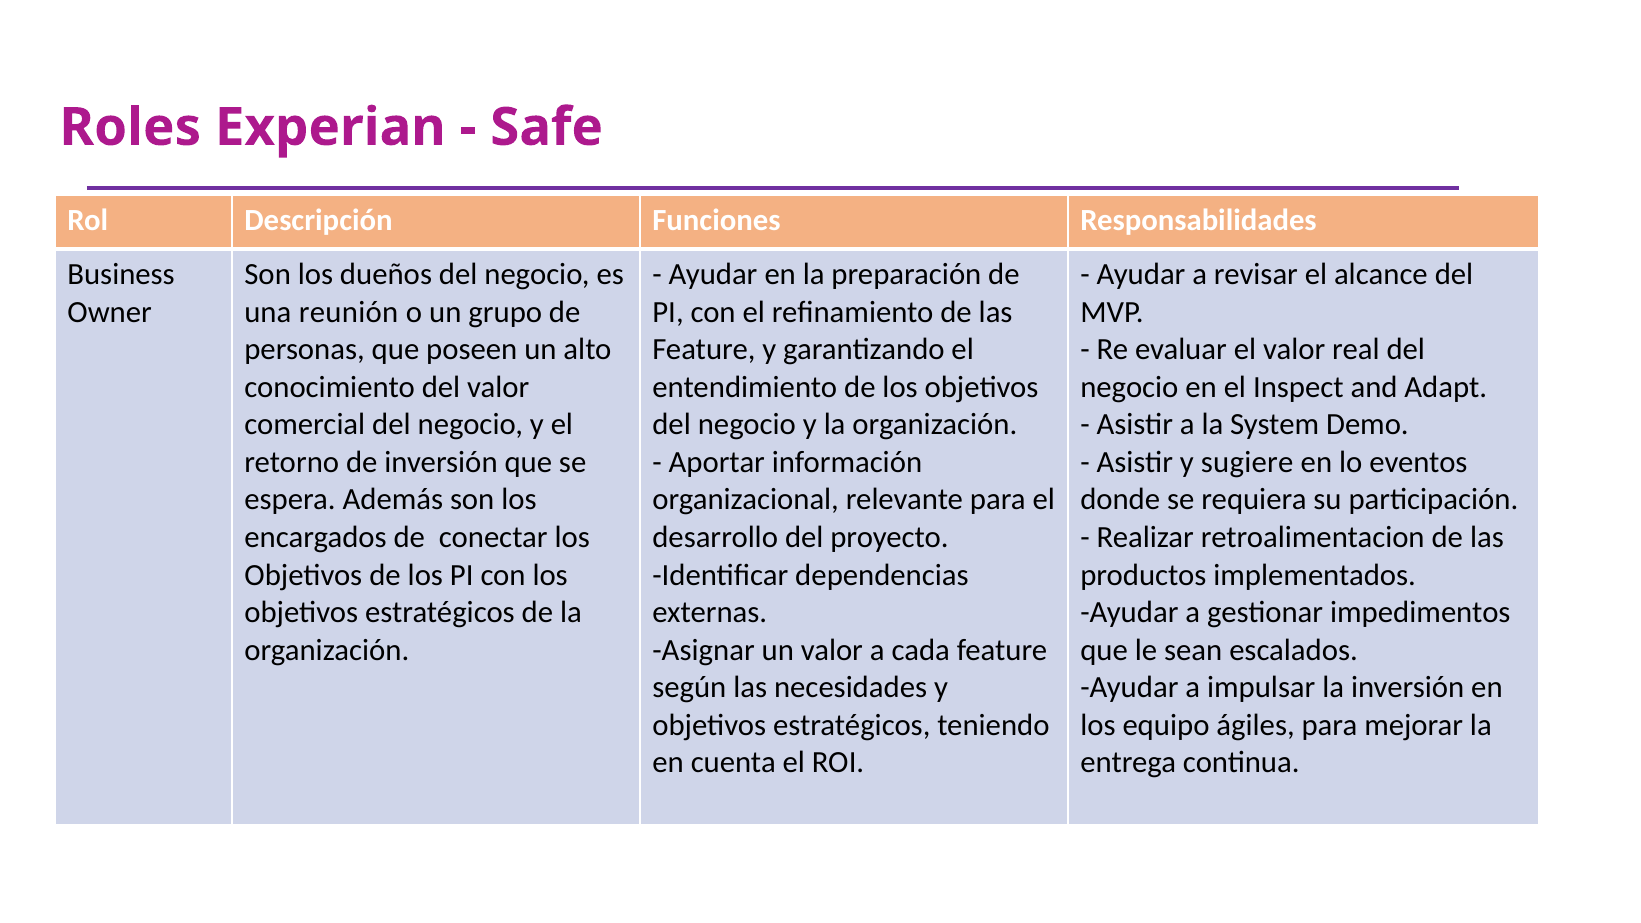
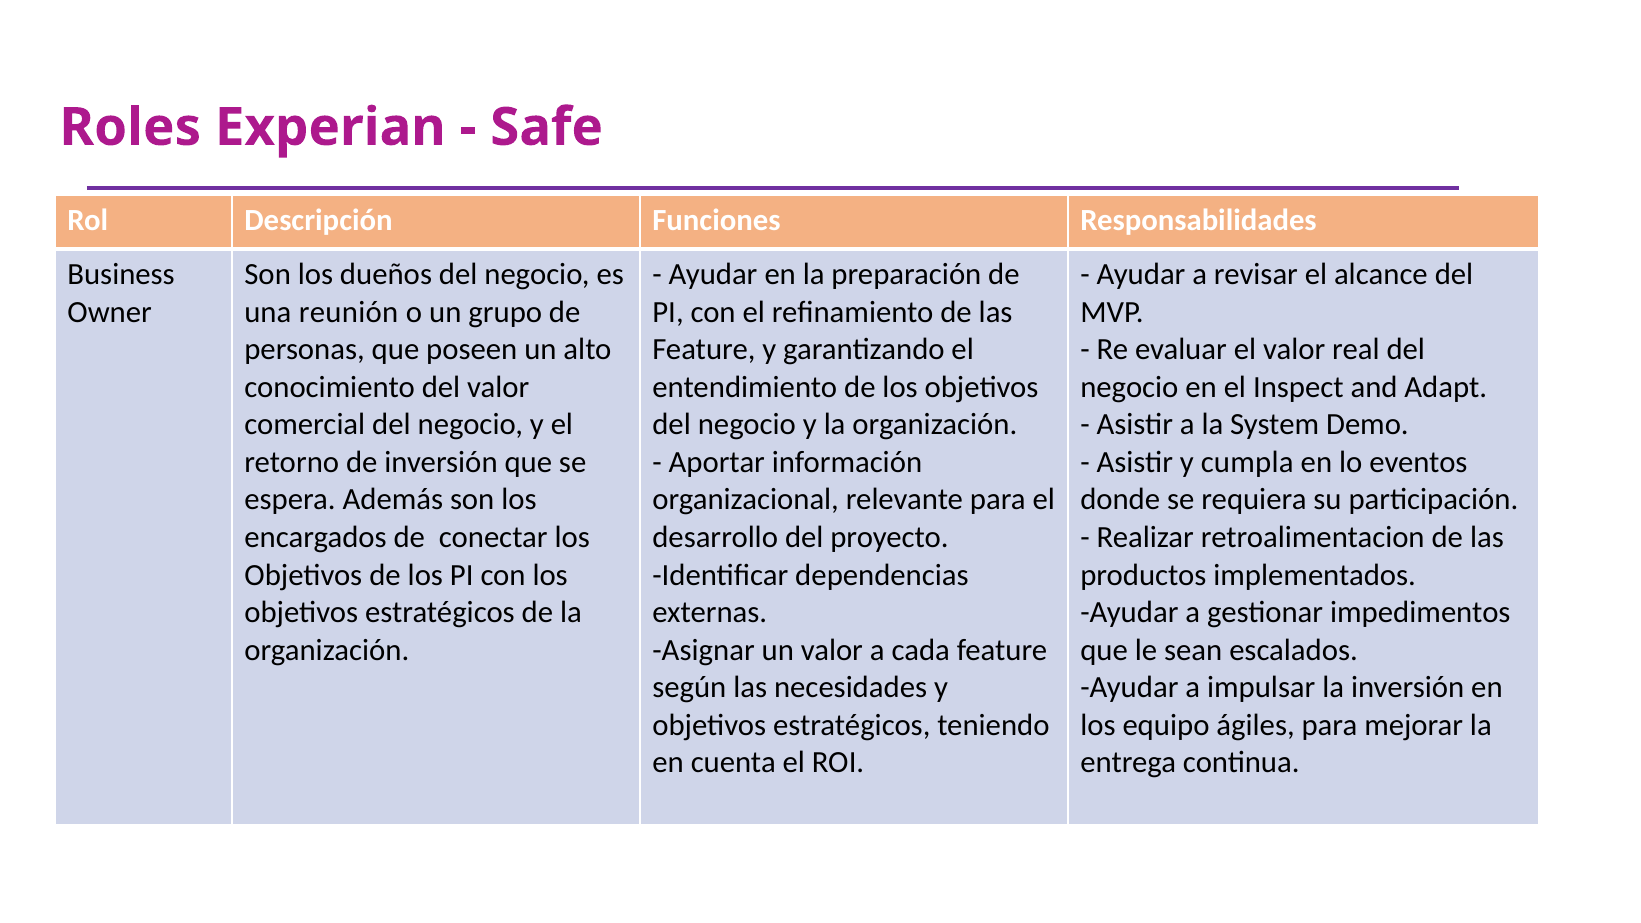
sugiere: sugiere -> cumpla (1247, 462)
